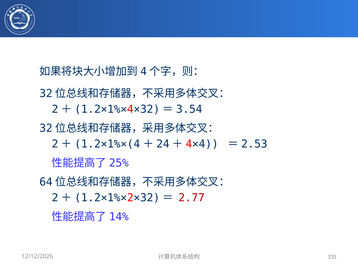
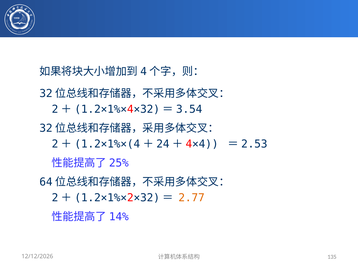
2.77 colour: red -> orange (192, 197)
